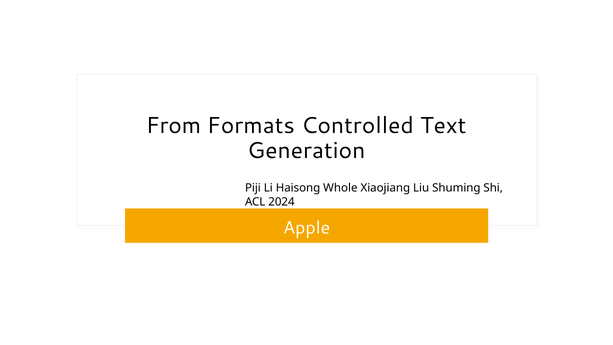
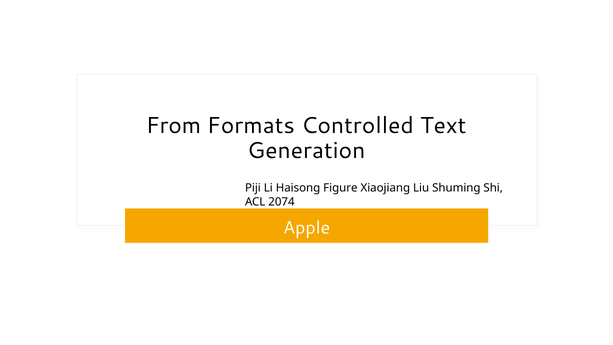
Whole: Whole -> Figure (340, 188)
2024: 2024 -> 2074 (281, 202)
